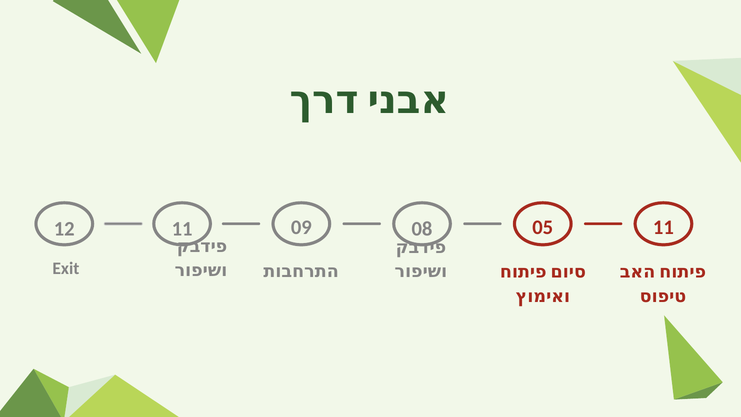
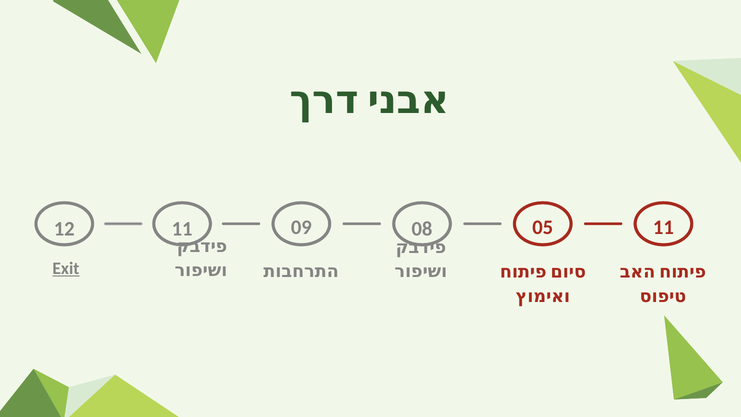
Exit underline: none -> present (66, 268)
